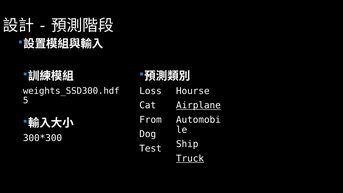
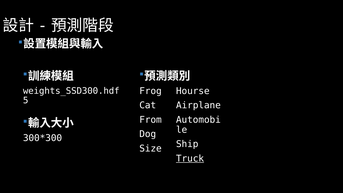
Loss: Loss -> Frog (151, 91)
Airplane underline: present -> none (198, 105)
Test: Test -> Size (151, 148)
